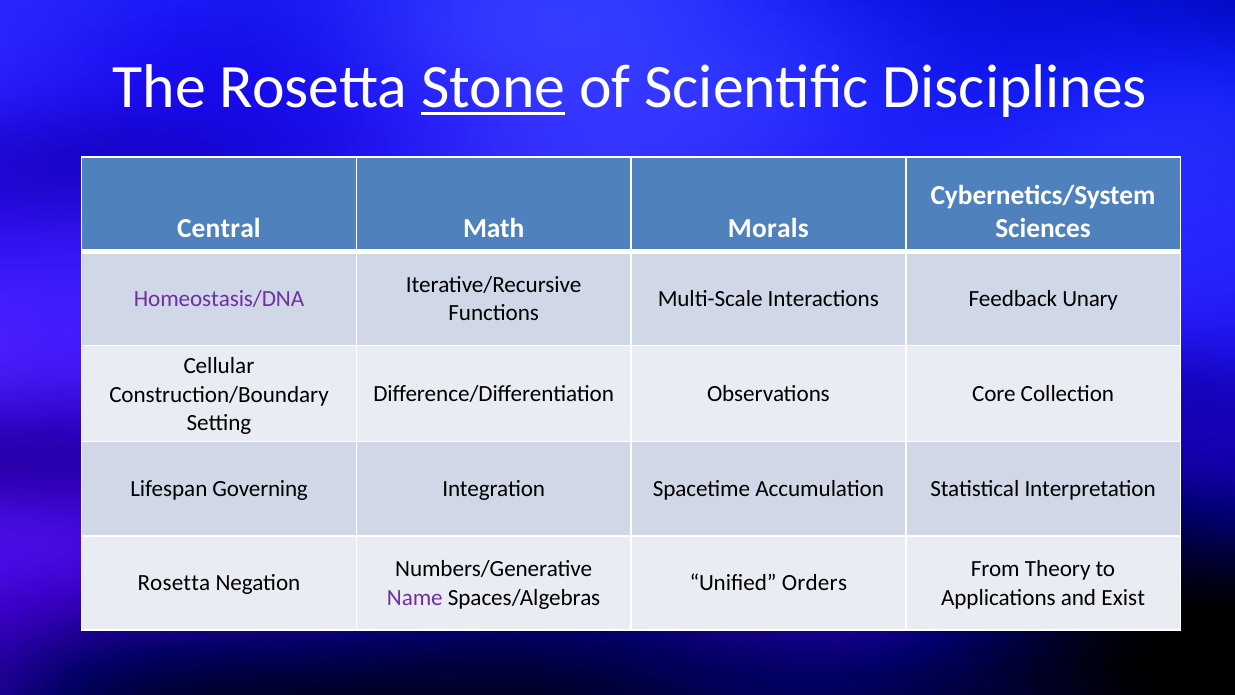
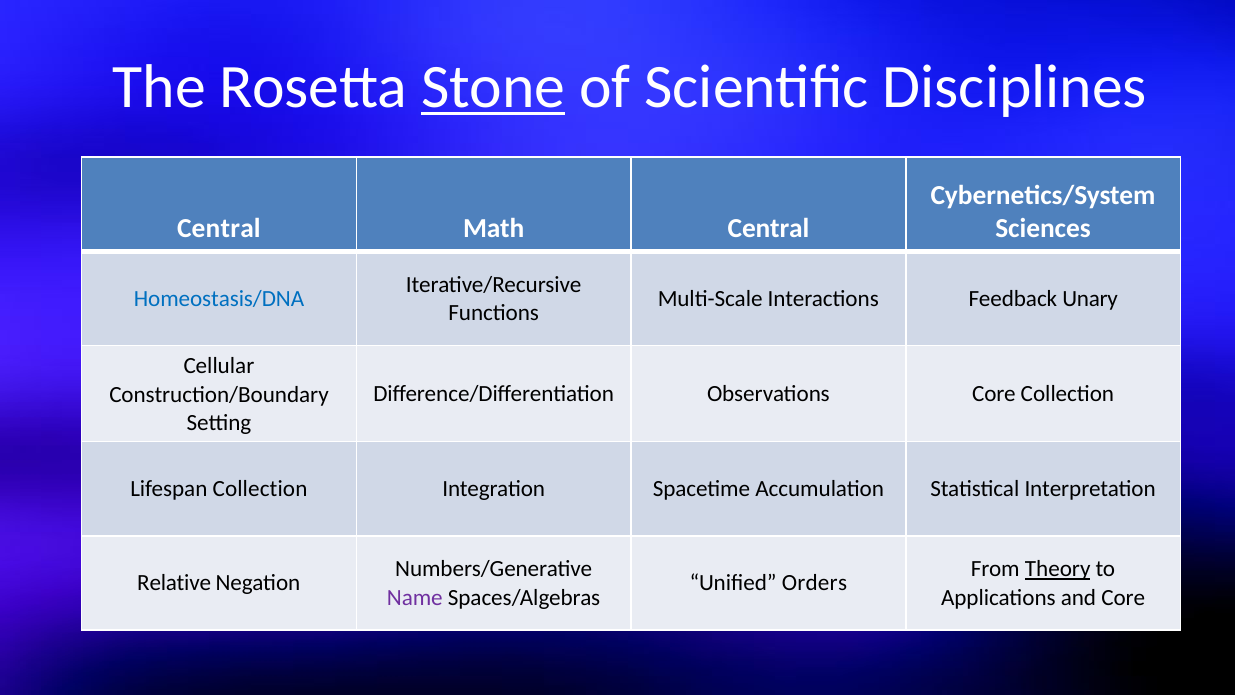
Math Morals: Morals -> Central (768, 229)
Homeostasis/DNA colour: purple -> blue (219, 299)
Lifespan Governing: Governing -> Collection (260, 489)
Theory underline: none -> present (1058, 569)
Rosetta: Rosetta -> Relative (174, 583)
and Exist: Exist -> Core (1123, 597)
